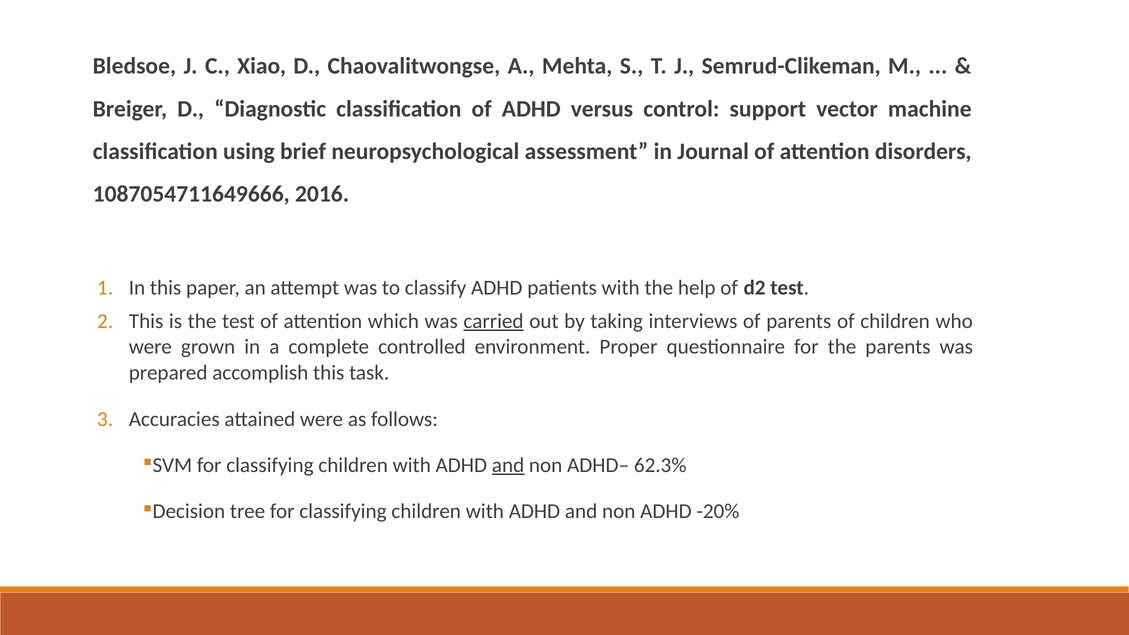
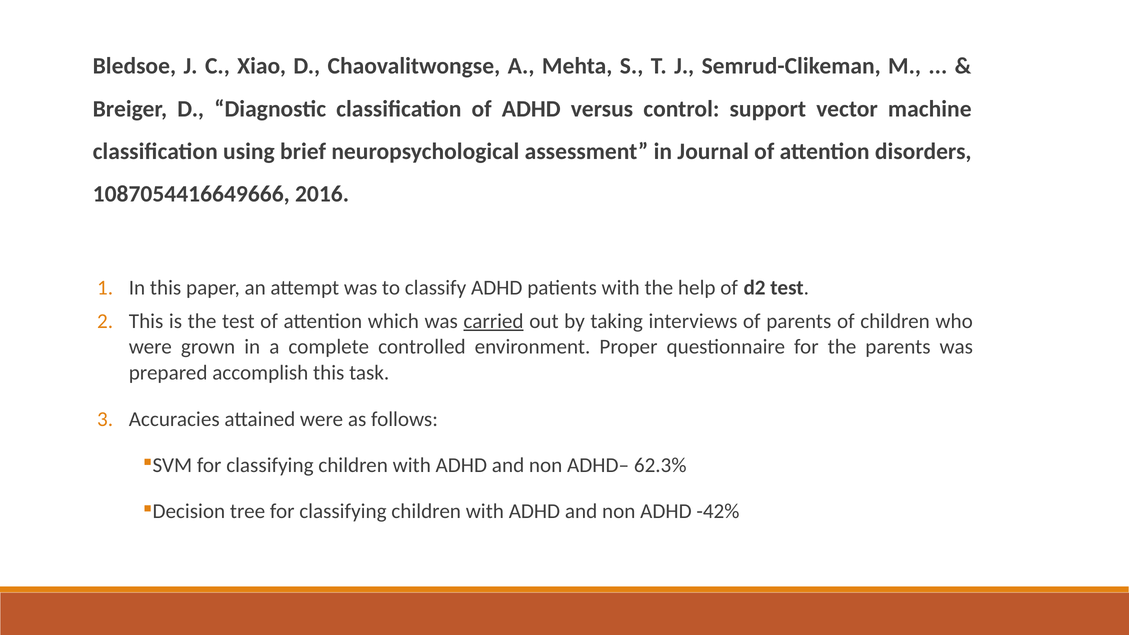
1087054711649666: 1087054711649666 -> 1087054416649666 (191, 194)
and underline: present -> none (508, 465)
-20%: -20% -> -42% (718, 511)
